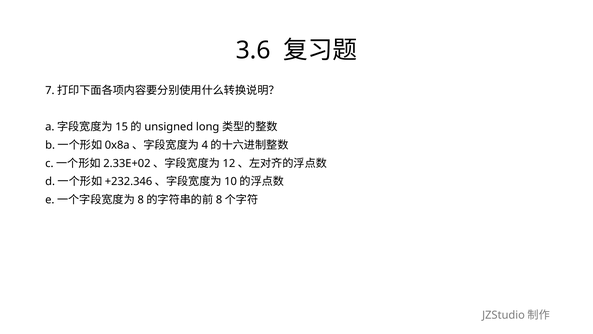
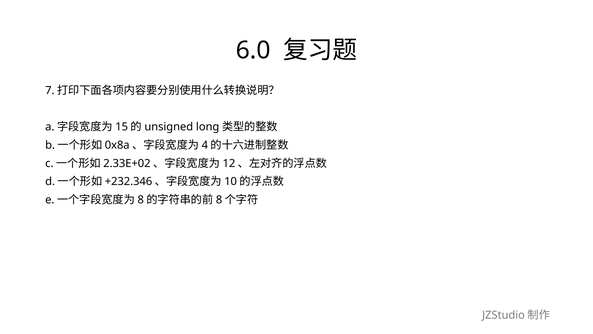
3.6: 3.6 -> 6.0 (253, 50)
